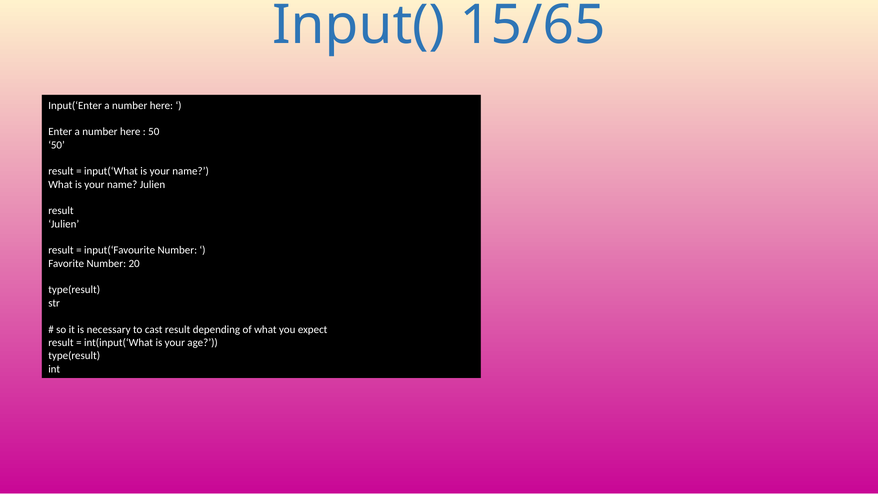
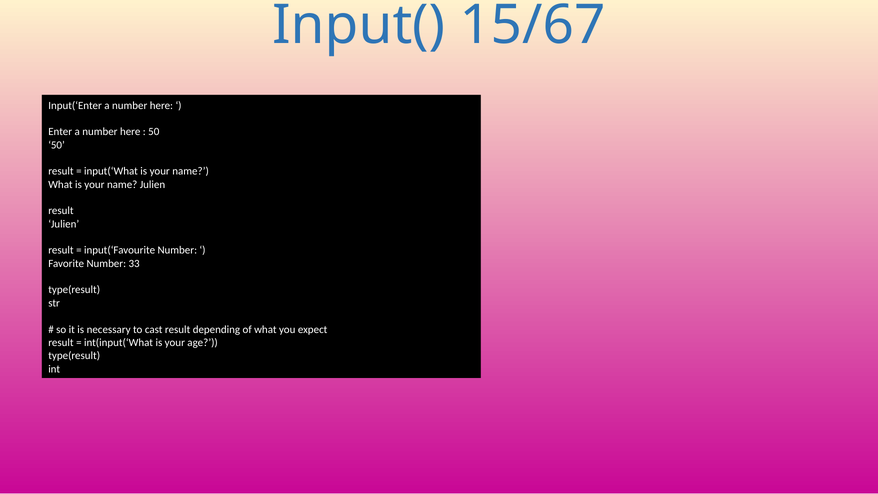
15/65: 15/65 -> 15/67 (533, 25)
20: 20 -> 33 (134, 263)
